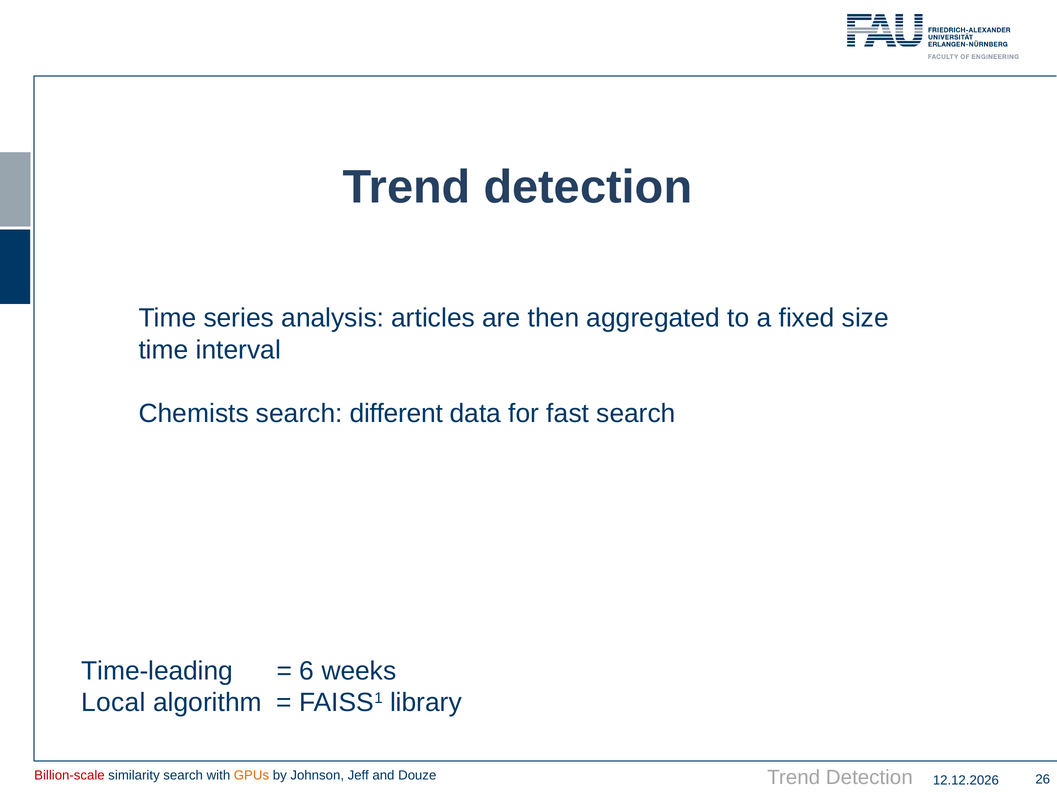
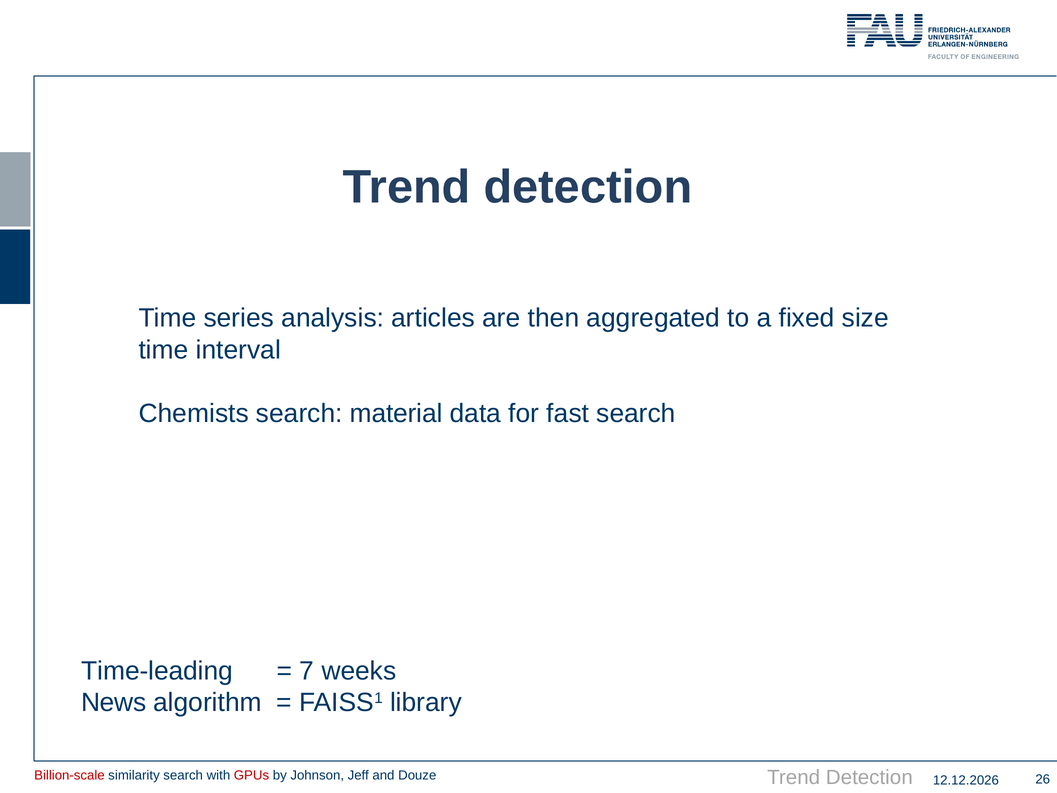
different: different -> material (396, 413)
6: 6 -> 7 (307, 671)
Local: Local -> News (114, 702)
GPUs colour: orange -> red (251, 775)
